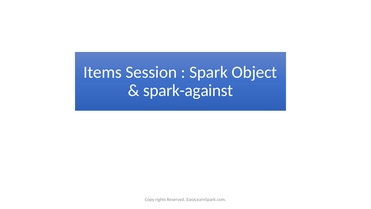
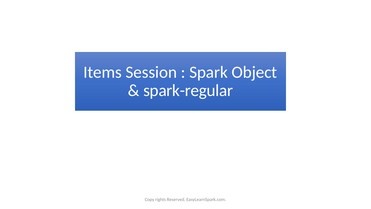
spark-against: spark-against -> spark-regular (188, 90)
